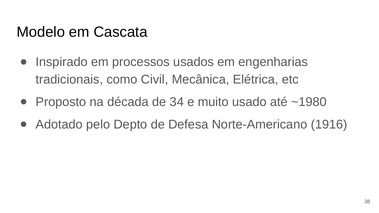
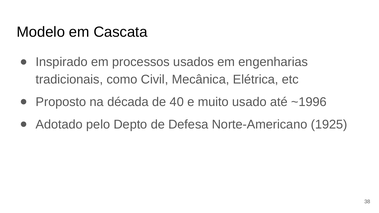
34: 34 -> 40 (177, 102)
~1980: ~1980 -> ~1996 (309, 102)
1916: 1916 -> 1925 (329, 125)
